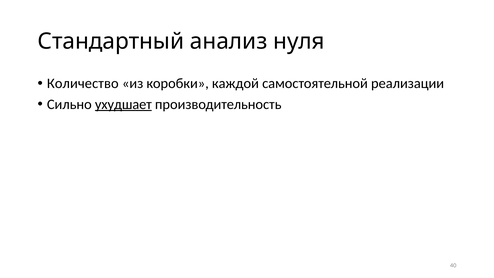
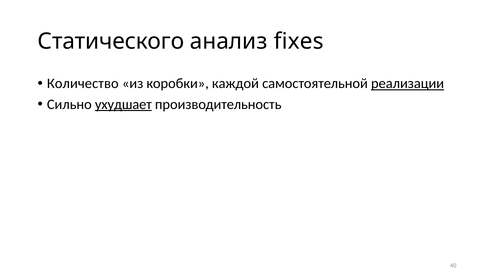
Стандартный: Стандартный -> Статического (111, 41)
нуля: нуля -> fixes (299, 41)
реализации underline: none -> present (408, 84)
